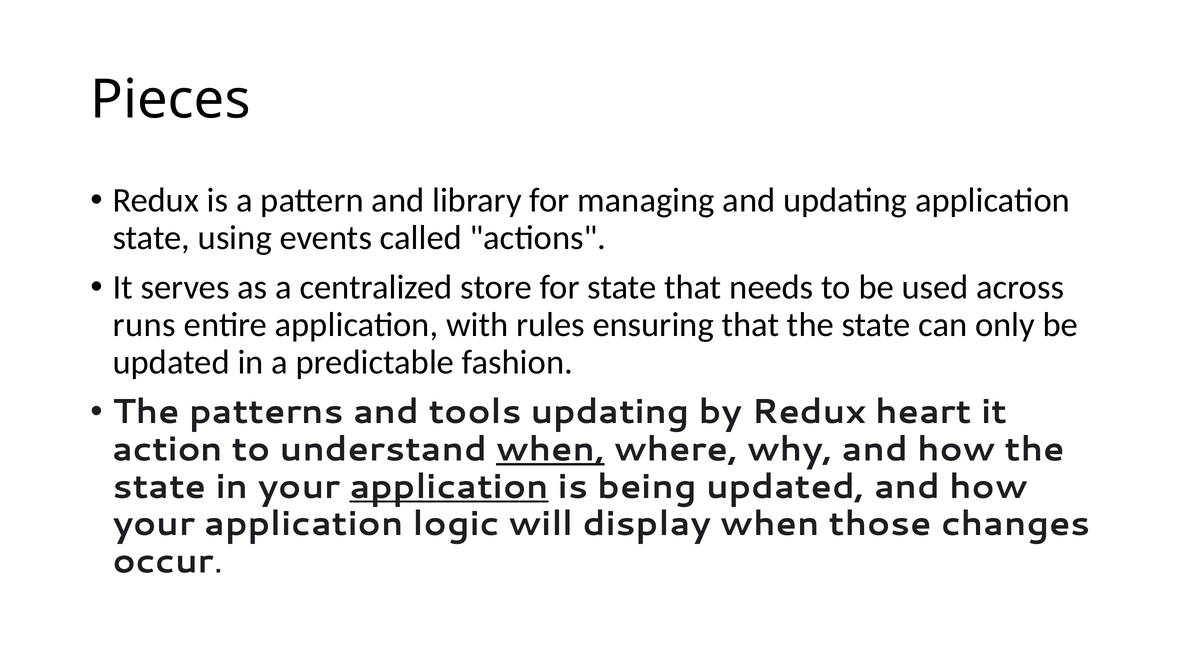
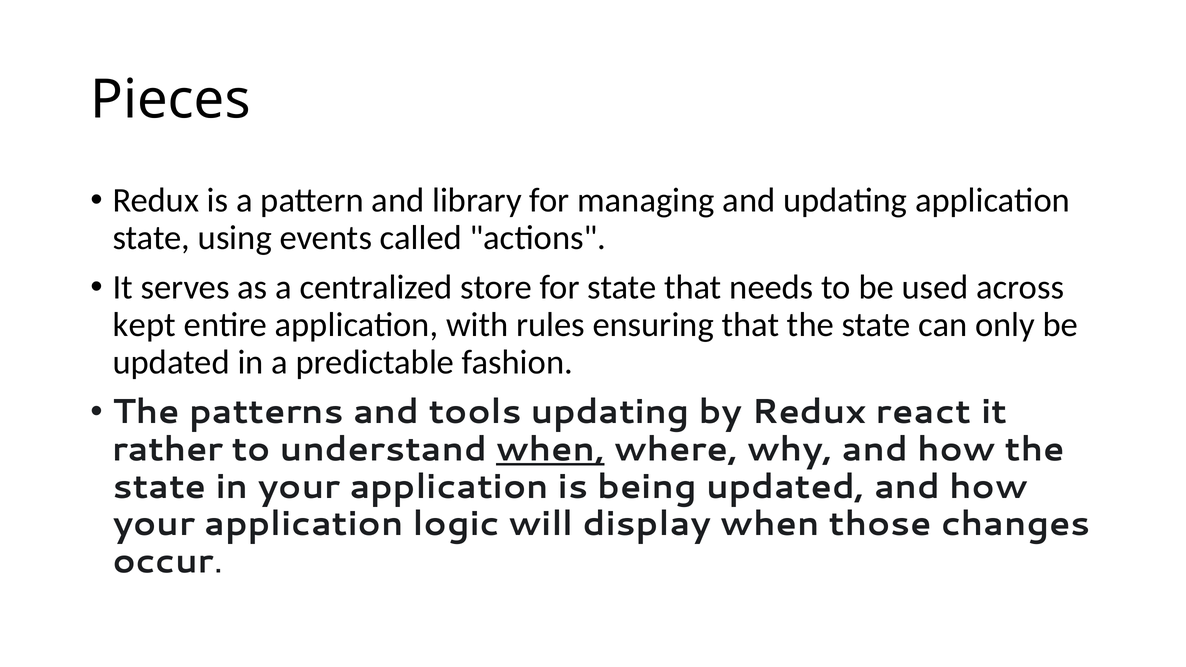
runs: runs -> kept (144, 325)
heart: heart -> react (923, 412)
action: action -> rather (168, 449)
application underline: present -> none (449, 487)
